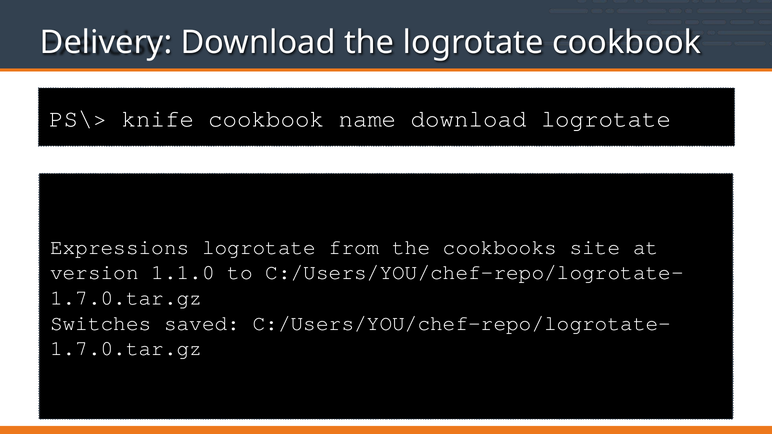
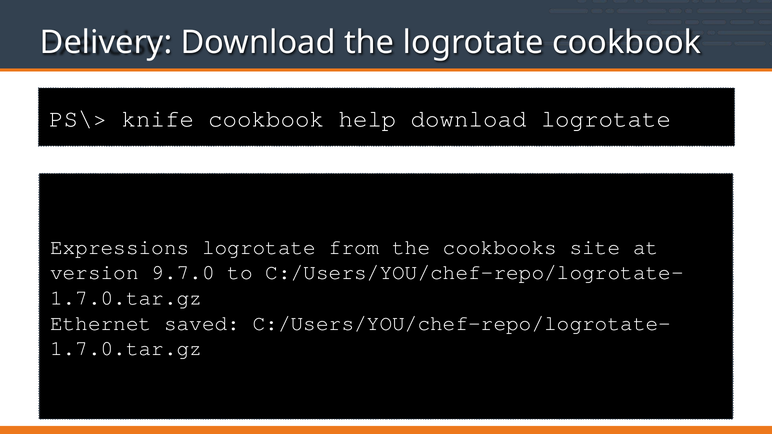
name: name -> help (368, 119)
1.1.0: 1.1.0 -> 9.7.0 (183, 273)
Switches: Switches -> Ethernet (101, 323)
